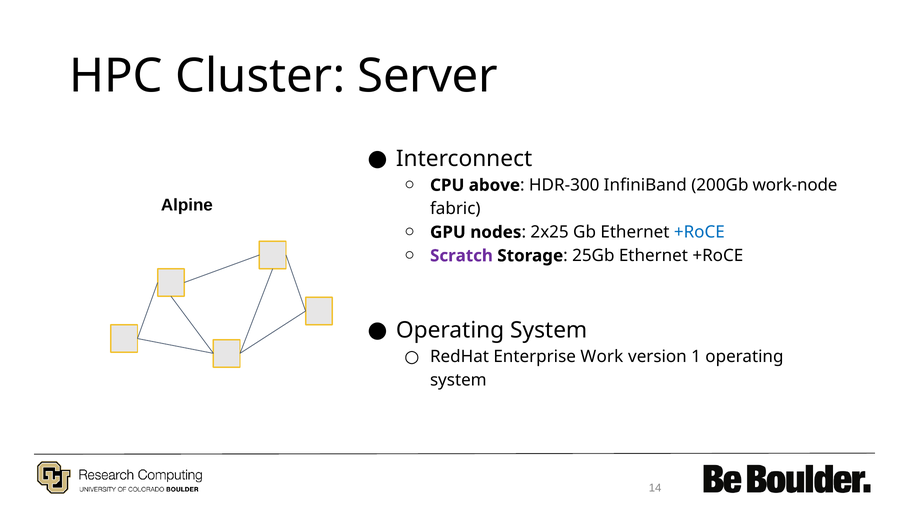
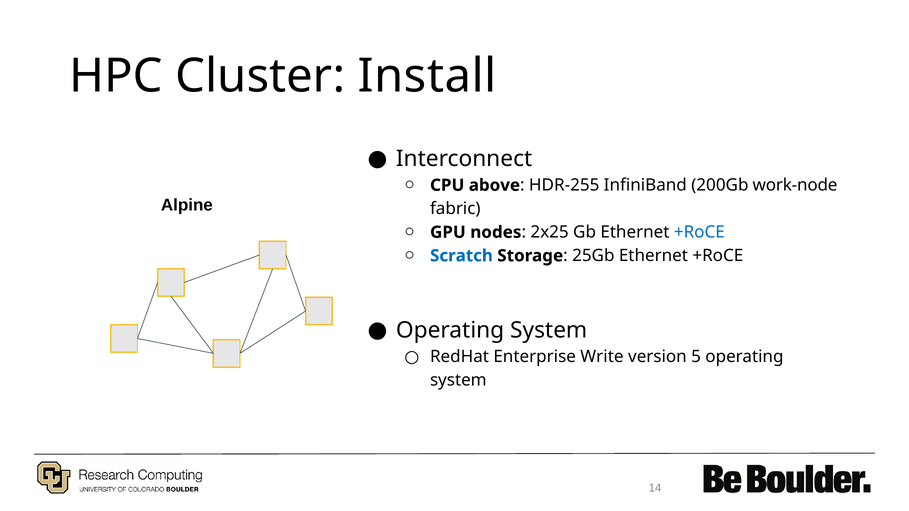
Server: Server -> Install (427, 76)
HDR-300: HDR-300 -> HDR-255 (564, 185)
Scratch colour: purple -> blue (461, 256)
Work: Work -> Write (602, 357)
1: 1 -> 5 (696, 357)
